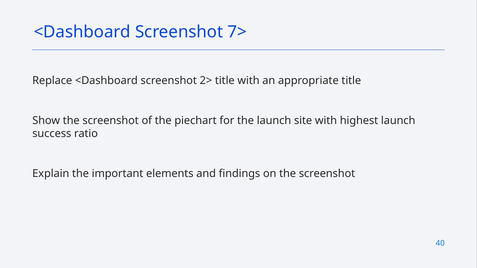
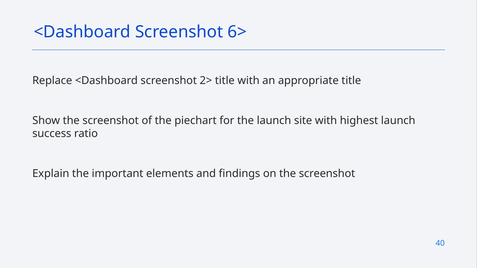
7>: 7> -> 6> (237, 32)
